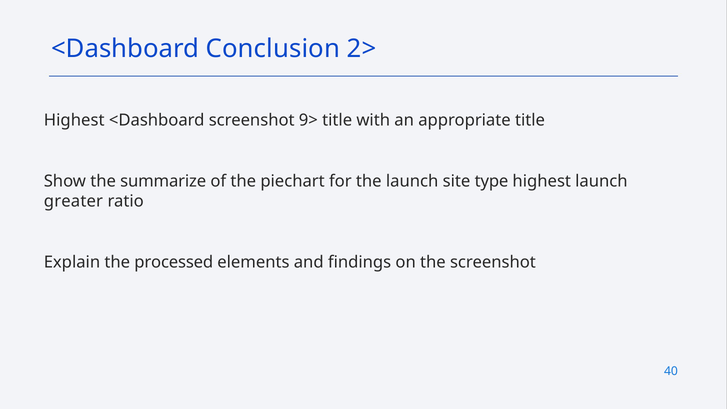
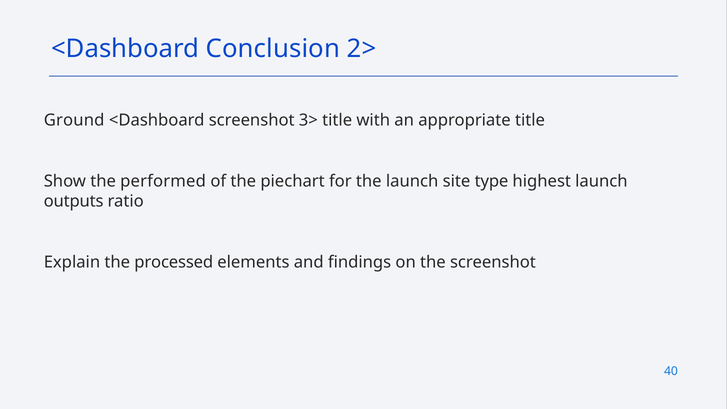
Highest: Highest -> Ground (74, 120)
9>: 9> -> 3> (308, 120)
summarize: summarize -> performed (163, 181)
greater: greater -> outputs (74, 201)
